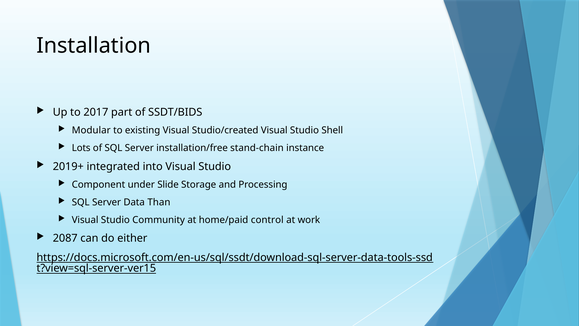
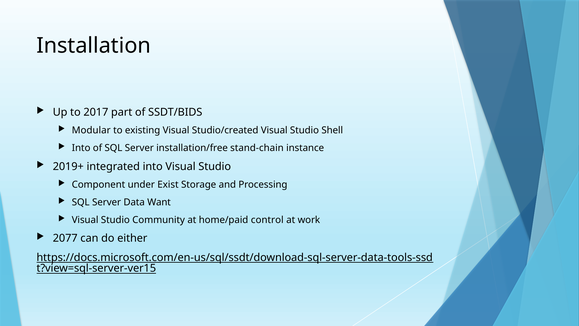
Lots: Lots -> Into (81, 148)
Slide: Slide -> Exist (168, 185)
Than: Than -> Want (159, 202)
2087: 2087 -> 2077 (65, 238)
